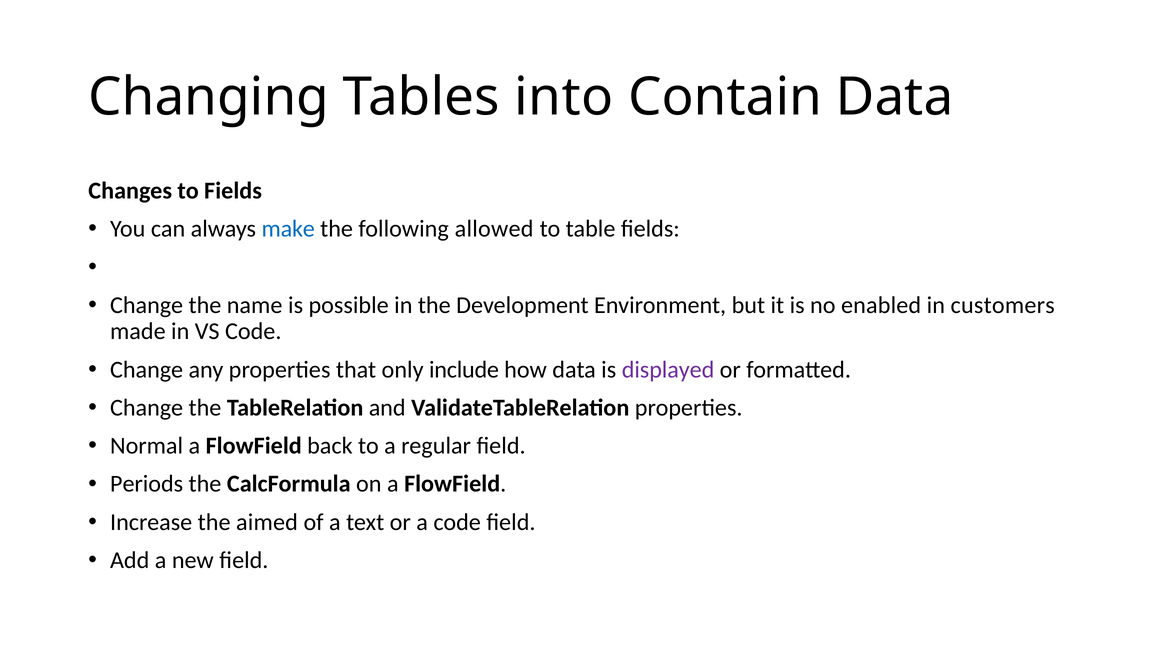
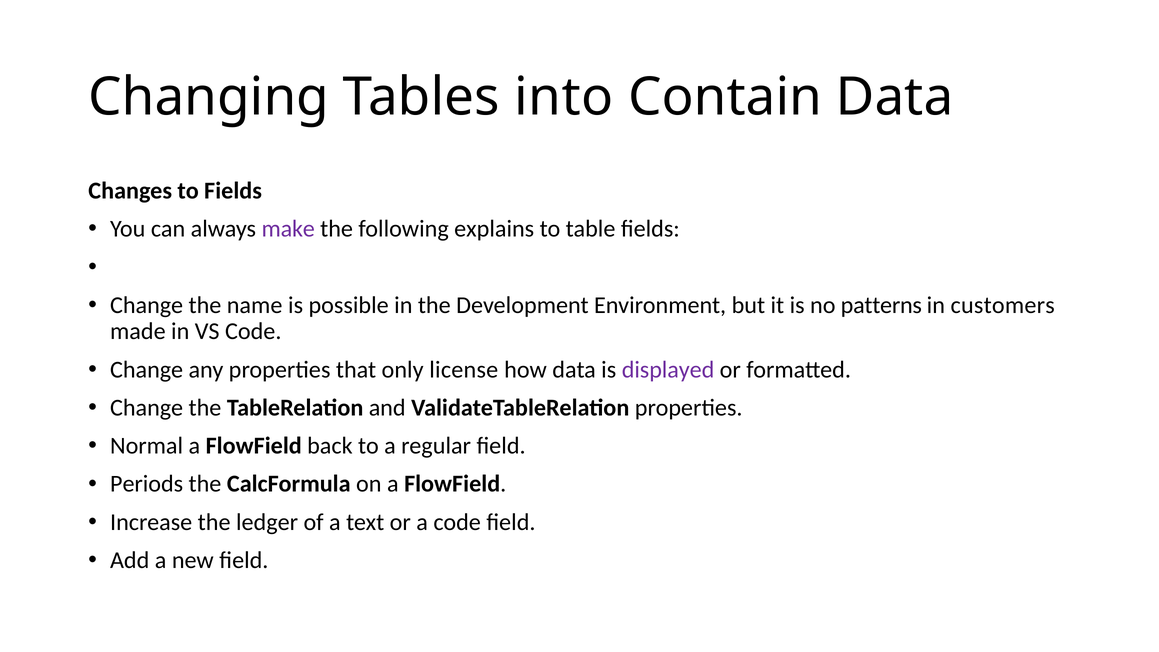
make colour: blue -> purple (288, 229)
allowed: allowed -> explains (494, 229)
enabled: enabled -> patterns (881, 305)
include: include -> license (464, 369)
aimed: aimed -> ledger (267, 522)
